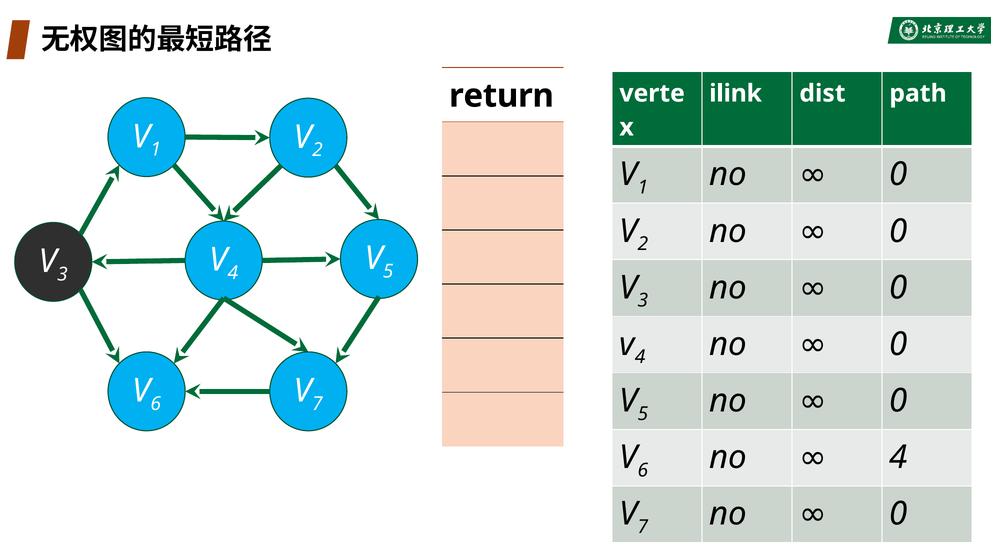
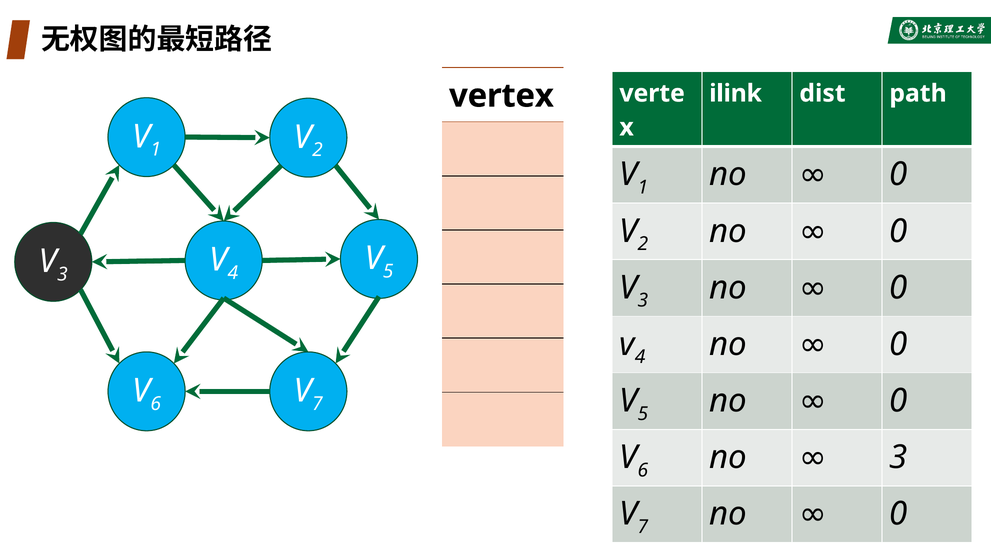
return: return -> vertex (501, 96)
4: 4 -> 3 (898, 458)
